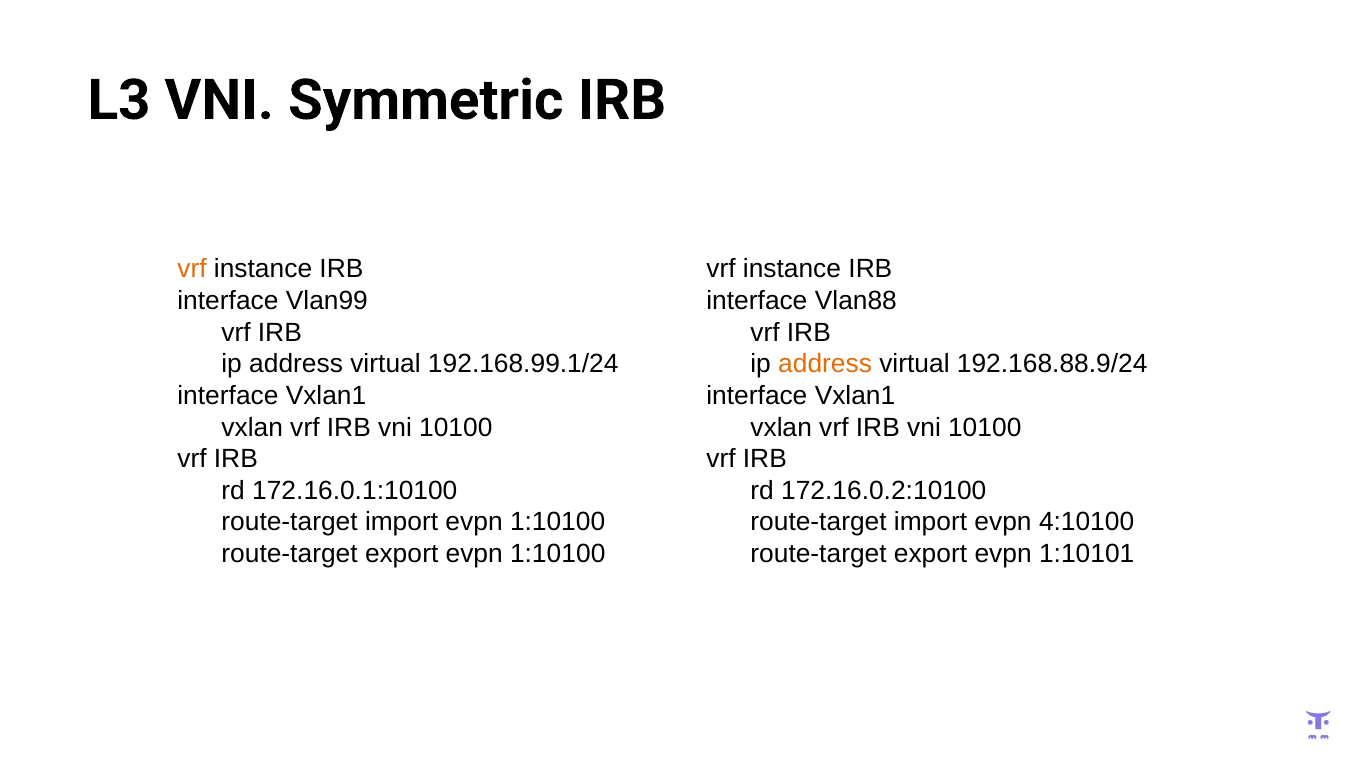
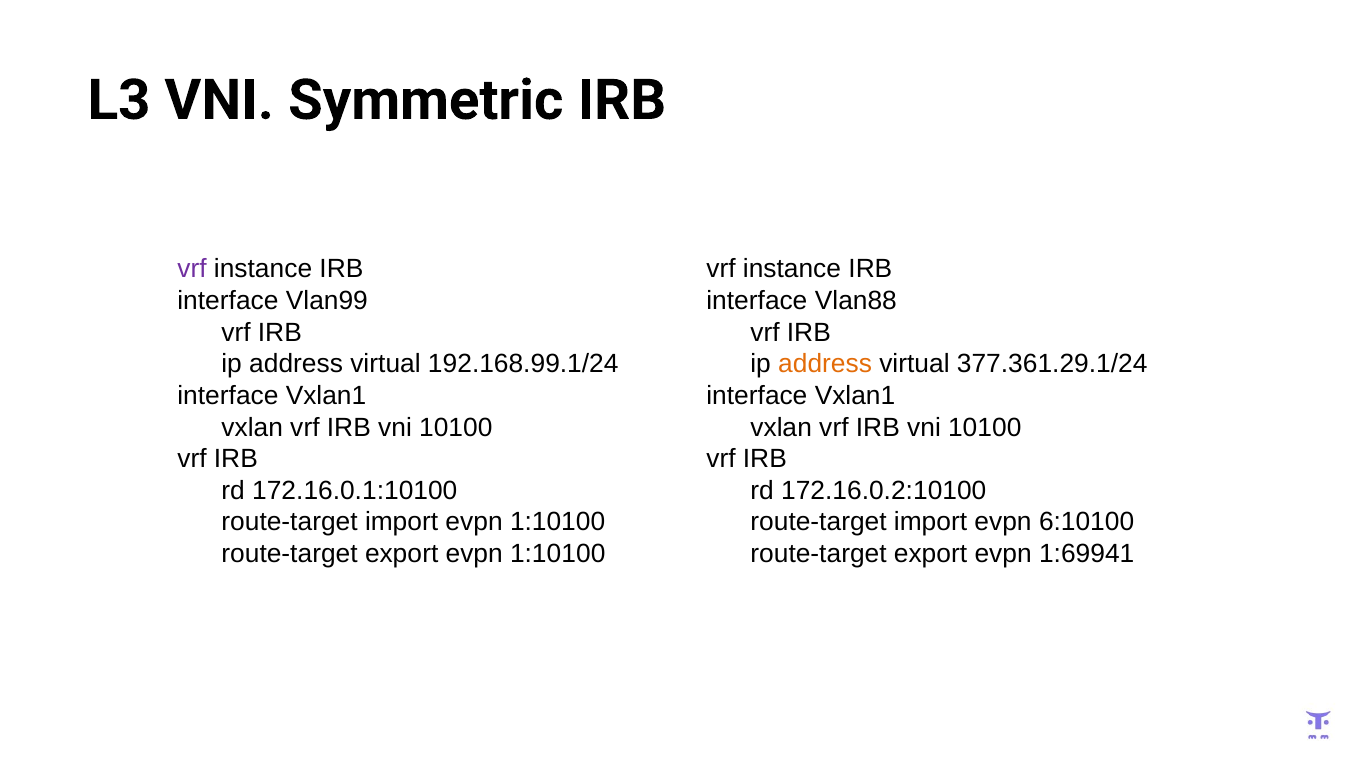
vrf colour: orange -> purple (192, 269)
192.168.88.9/24: 192.168.88.9/24 -> 377.361.29.1/24 (1052, 364)
4:10100: 4:10100 -> 6:10100 (1087, 522)
1:10101: 1:10101 -> 1:69941 (1087, 554)
